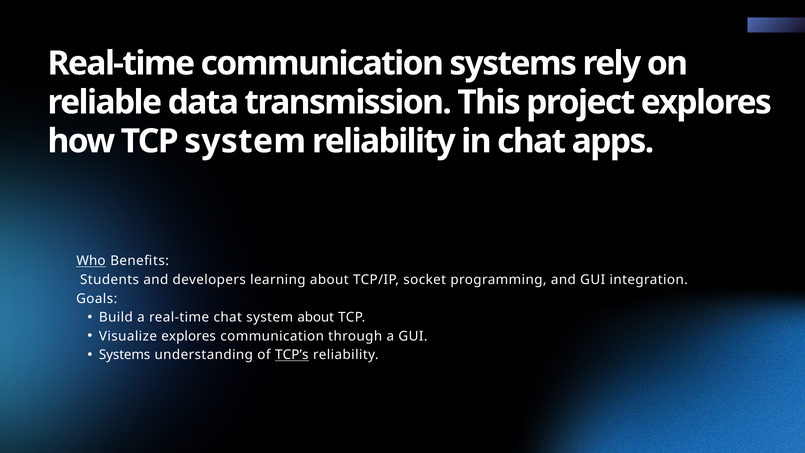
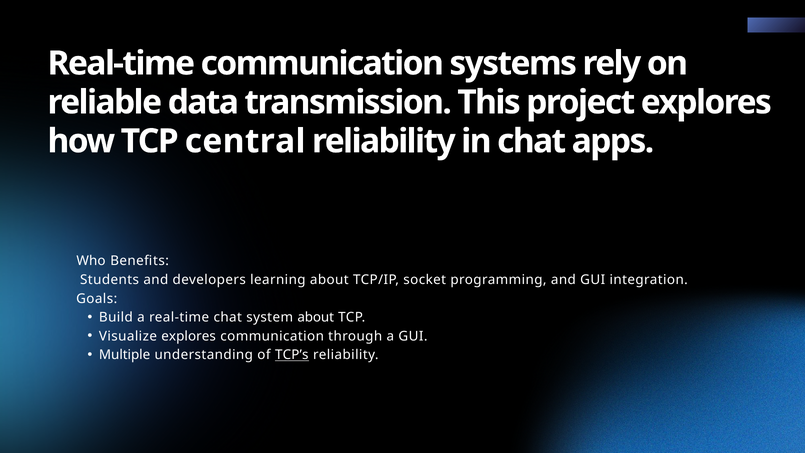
TCP system: system -> central (245, 141)
Who underline: present -> none (91, 261)
Systems: Systems -> Multiple (125, 355)
